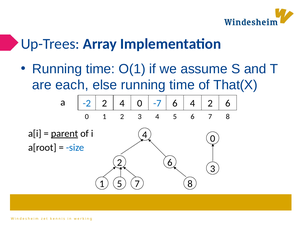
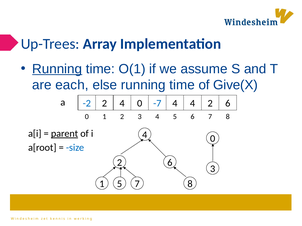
Running underline: none -> present (57, 69)
That(X: That(X -> Give(X (236, 85)
-7 6: 6 -> 4 (175, 104)
